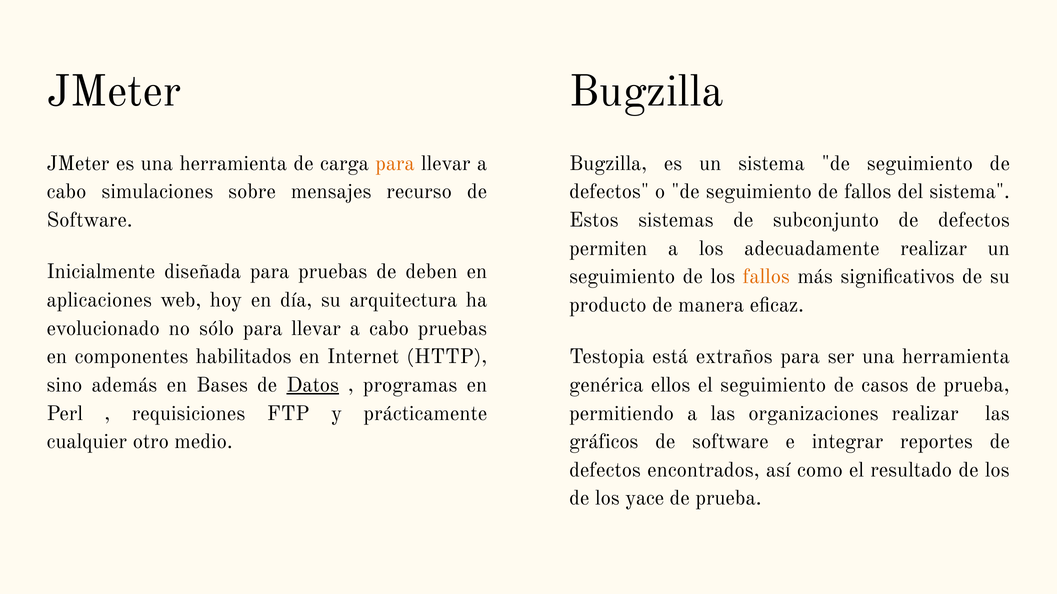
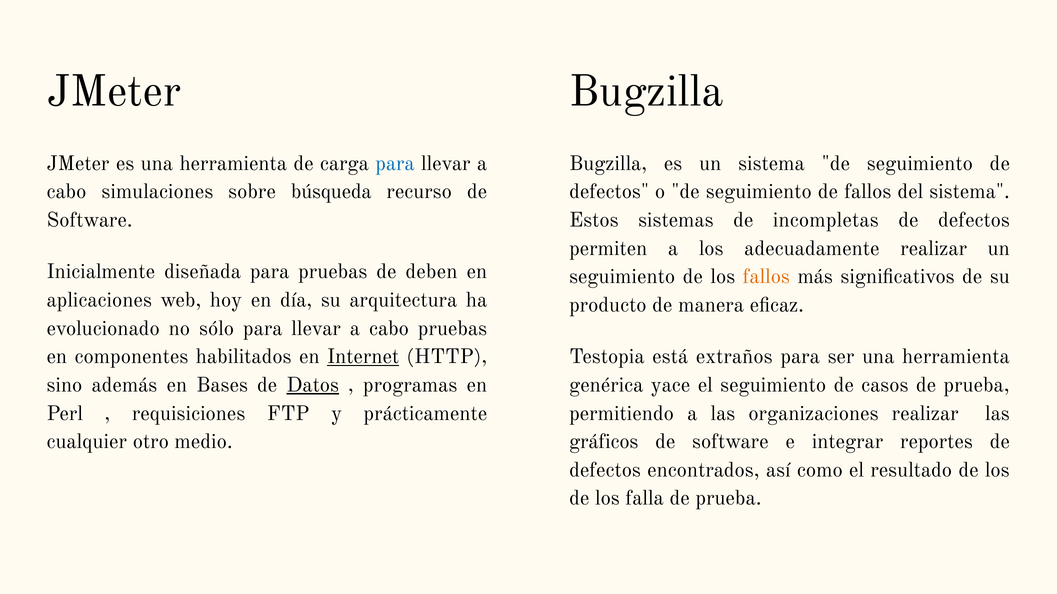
para colour: orange -> blue (395, 163)
mensajes: mensajes -> búsqueda (331, 192)
subconjunto: subconjunto -> incompletas (826, 220)
Internet underline: none -> present (363, 357)
ellos: ellos -> yace (671, 385)
yace: yace -> falla (645, 499)
